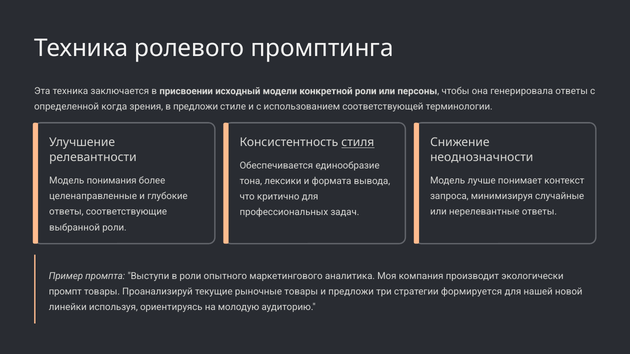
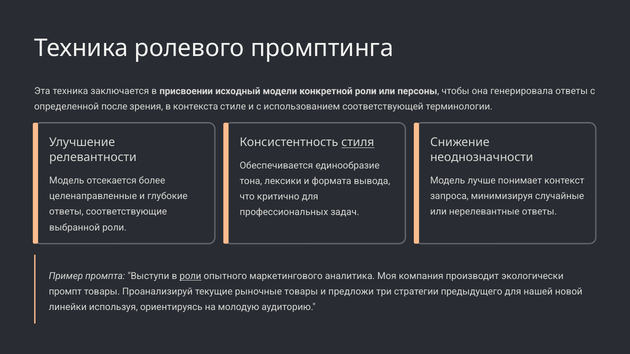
когда: когда -> после (114, 107)
в предложи: предложи -> контекста (196, 107)
понимания: понимания -> отсекается (112, 181)
роли underline: none -> present (190, 276)
формируется: формируется -> предыдущего (472, 292)
